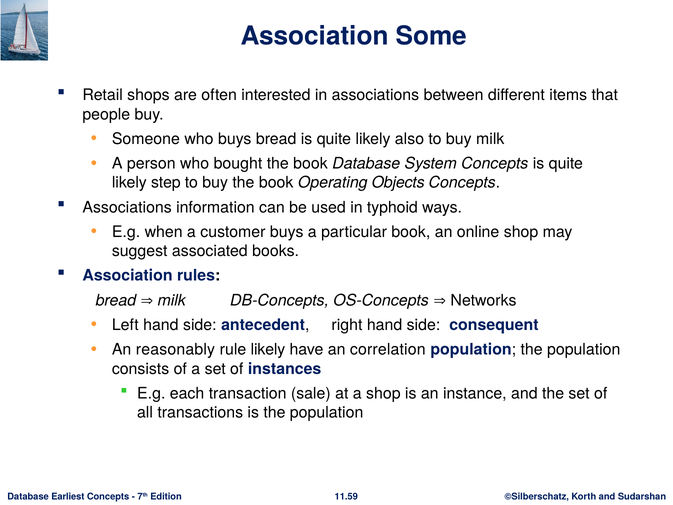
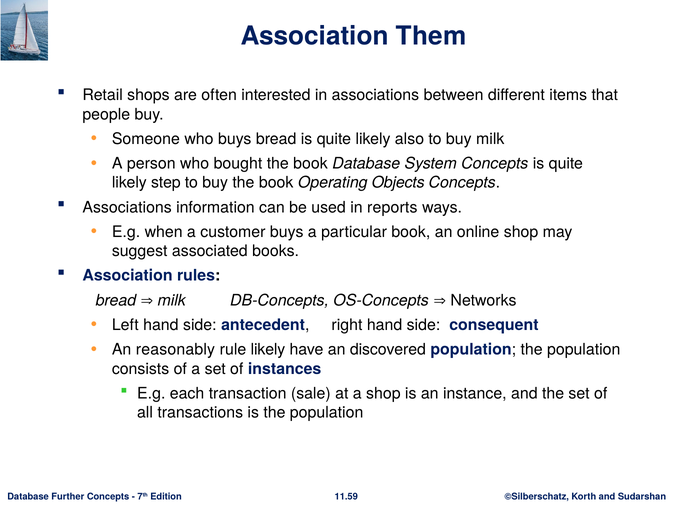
Some: Some -> Them (431, 36)
typhoid: typhoid -> reports (392, 207)
correlation: correlation -> discovered (388, 350)
Earliest: Earliest -> Further (68, 496)
